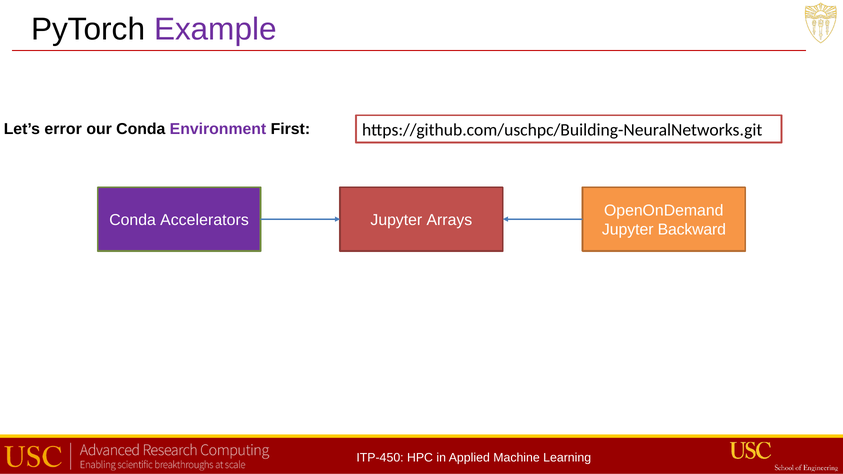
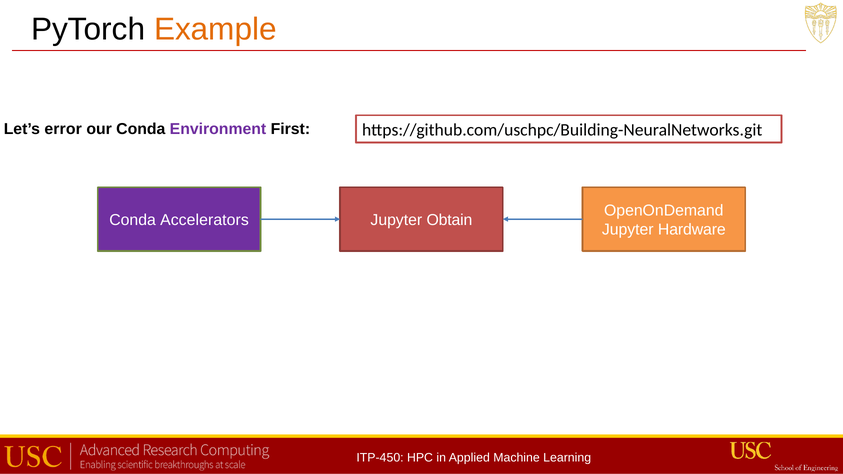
Example colour: purple -> orange (215, 29)
Arrays: Arrays -> Obtain (449, 220)
Backward: Backward -> Hardware (692, 230)
